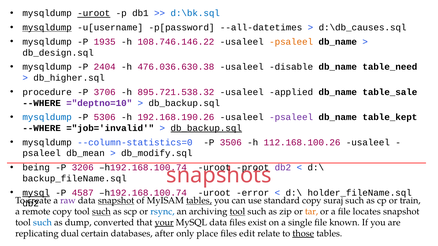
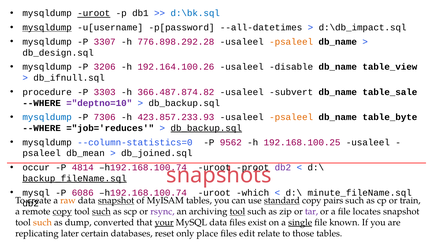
d:\db_causes.sql: d:\db_causes.sql -> d:\db_impact.sql (363, 28)
1935: 1935 -> 3307 (105, 42)
108.746.146.22: 108.746.146.22 -> 776.898.292.28 (176, 42)
2404: 2404 -> 3206 (105, 67)
476.036.630.38: 476.036.630.38 -> 192.164.100.26 (176, 67)
table_need: table_need -> table_view (390, 67)
db_higher.sql: db_higher.sql -> db_ifnull.sql (69, 78)
3706: 3706 -> 3303 (105, 92)
895.721.538.32: 895.721.538.32 -> 366.487.874.82 (176, 92)
applied: applied -> subvert (291, 92)
5306: 5306 -> 7306 (105, 117)
192.168.190.26: 192.168.190.26 -> 423.857.233.93 (176, 117)
psaleel colour: purple -> orange (291, 117)
table_kept: table_kept -> table_byte (390, 117)
="job='invalid: ="job='invalid -> ="job='reduces (110, 128)
3506: 3506 -> 9562 (231, 143)
112.168.100.26: 112.168.100.26 -> 192.168.100.25 (302, 143)
db_modify.sql: db_modify.sql -> db_joined.sql (157, 154)
being: being -> occur (36, 168)
3206: 3206 -> 4814 (83, 168)
backup_fileName.sql underline: none -> present (75, 179)
mysql underline: present -> none (36, 193)
4587: 4587 -> 6086 (83, 193)
error: error -> which (253, 193)
holder_fileName.sql: holder_fileName.sql -> minute_fileName.sql (360, 193)
raw colour: purple -> orange (68, 201)
tables underline: present -> none (199, 201)
standard underline: none -> present (282, 201)
suraj: suraj -> pairs (333, 201)
copy underline: none -> present (62, 212)
rsync colour: blue -> purple (162, 212)
tar colour: orange -> purple (312, 212)
such colour: blue -> orange (42, 223)
single underline: none -> present (300, 223)
dual: dual -> later (70, 234)
after: after -> reset (164, 234)
those underline: present -> none (303, 234)
